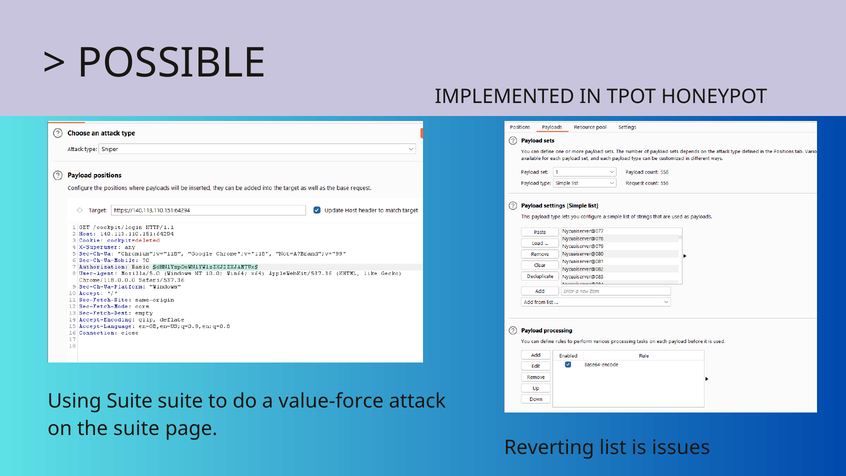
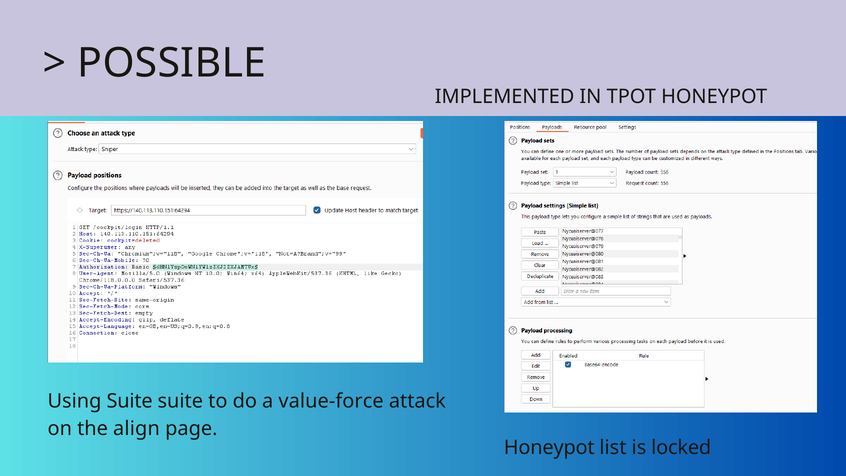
the suite: suite -> align (136, 429)
Reverting: Reverting -> Honeypot (549, 447)
issues: issues -> locked (681, 447)
